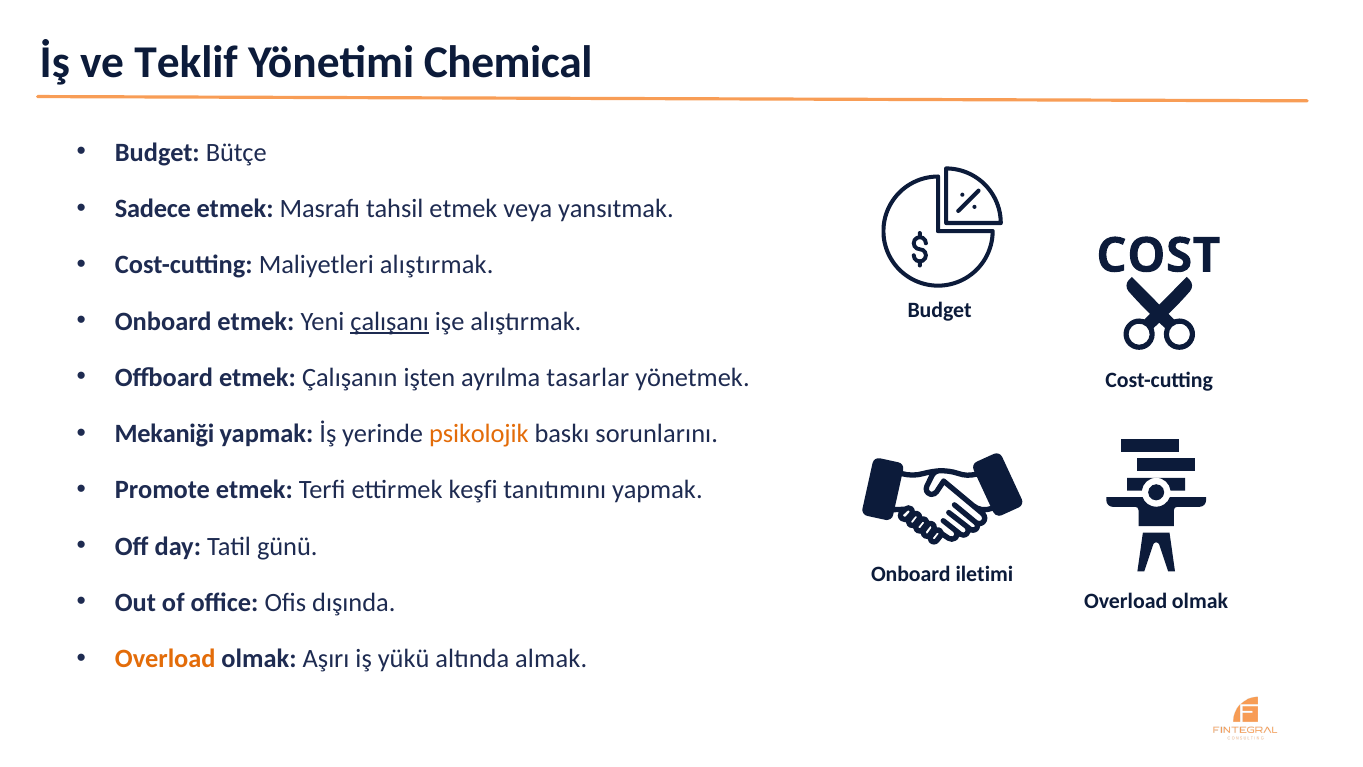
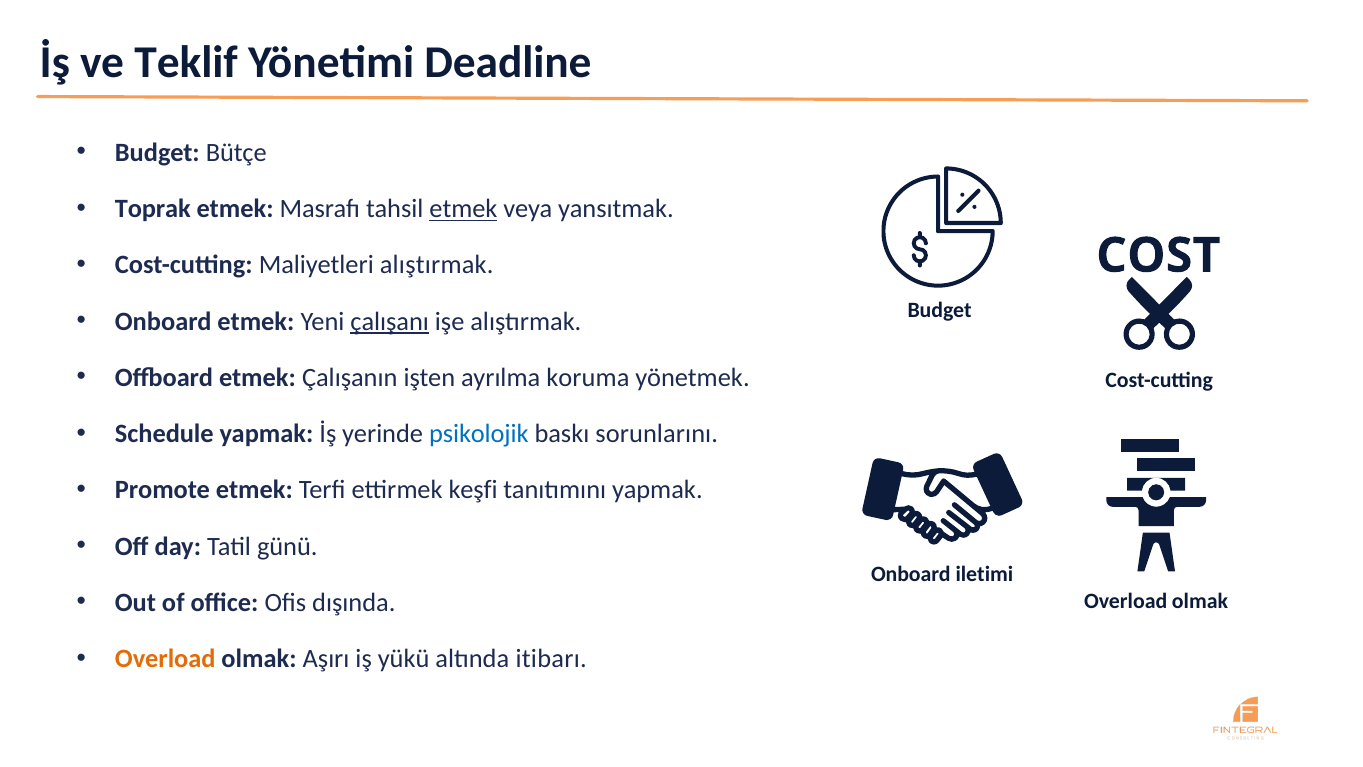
Chemical: Chemical -> Deadline (508, 63)
Sadece: Sadece -> Toprak (153, 209)
etmek underline: none -> present (463, 209)
tasarlar: tasarlar -> koruma (588, 378)
Mekaniği: Mekaniği -> Schedule (164, 434)
psikolojik colour: orange -> blue (479, 434)
almak: almak -> itibarı (551, 659)
